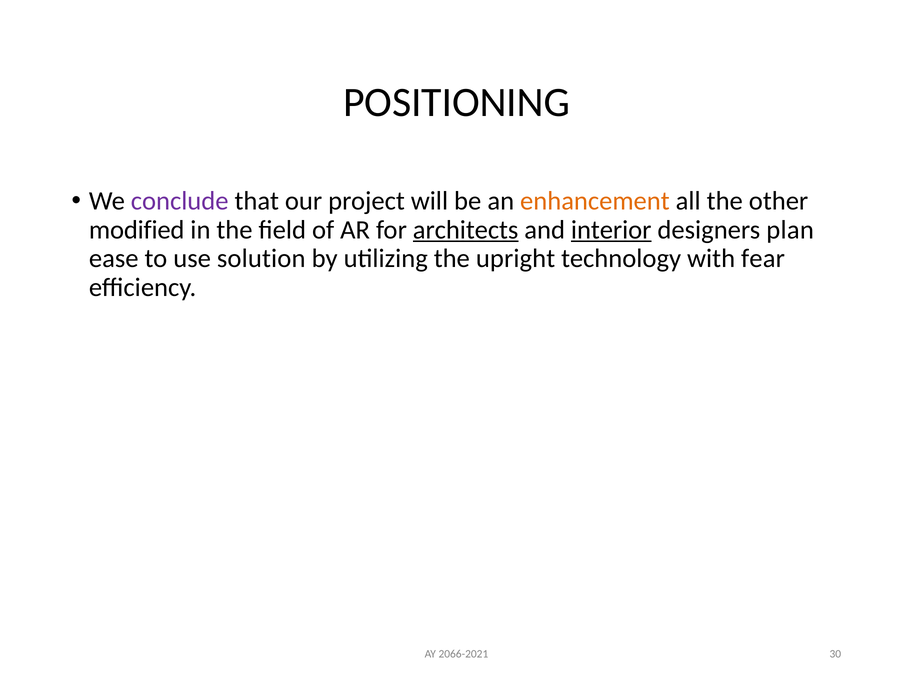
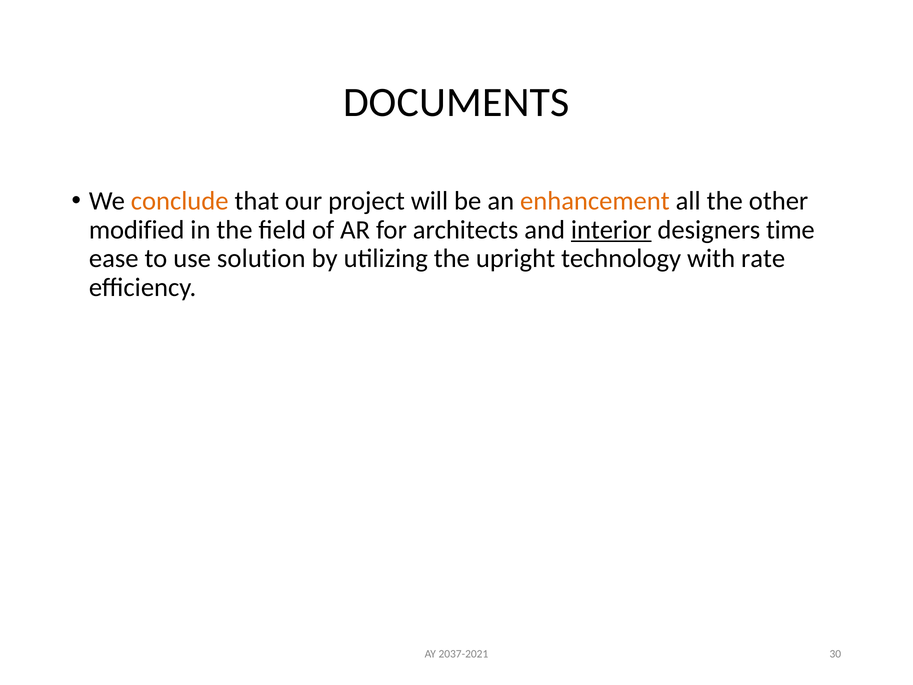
POSITIONING: POSITIONING -> DOCUMENTS (456, 102)
conclude colour: purple -> orange (180, 201)
architects underline: present -> none (466, 230)
plan: plan -> time (790, 230)
fear: fear -> rate (763, 259)
2066-2021: 2066-2021 -> 2037-2021 (463, 654)
